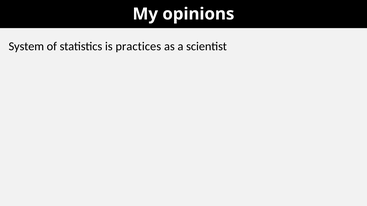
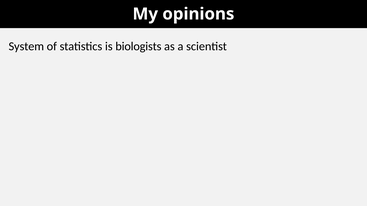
practices: practices -> biologists (138, 46)
